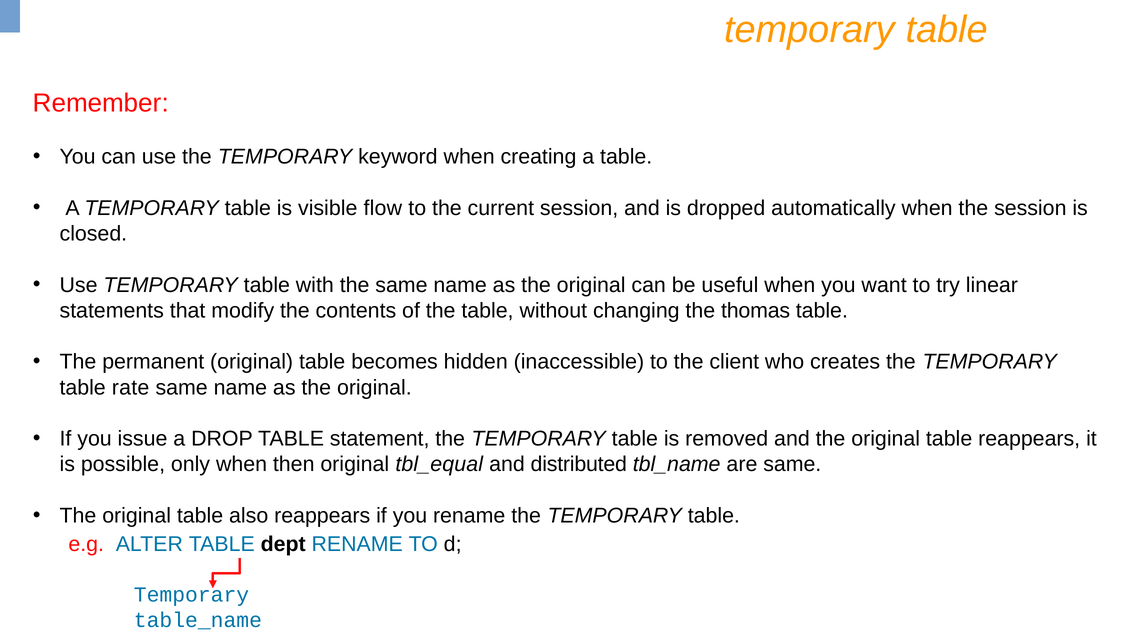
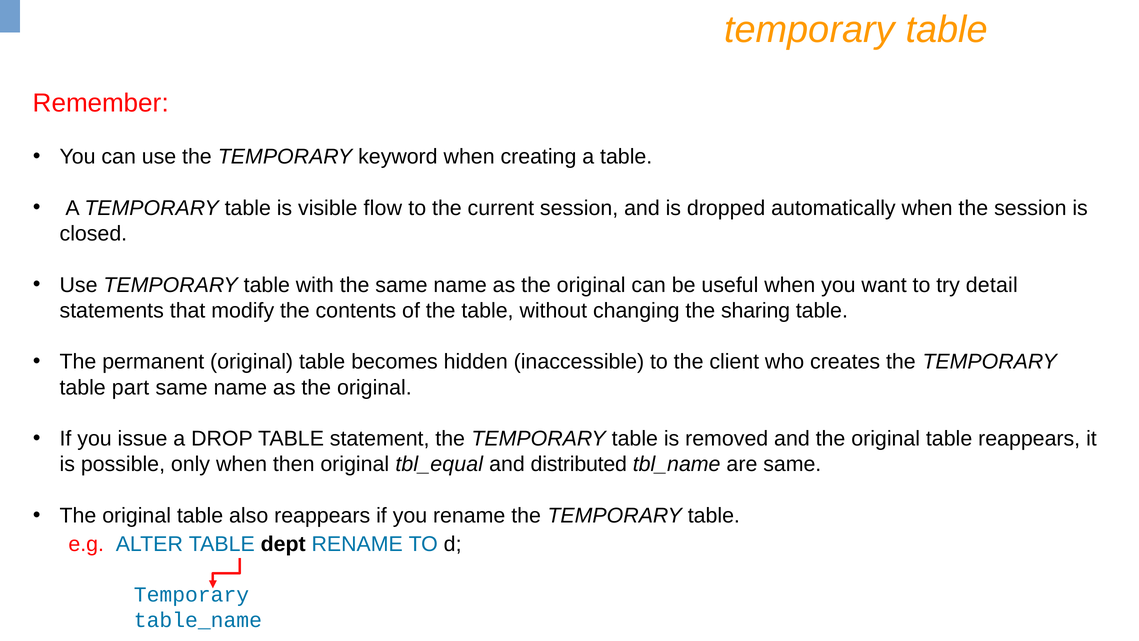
linear: linear -> detail (992, 285)
thomas: thomas -> sharing (756, 310)
rate: rate -> part (131, 387)
